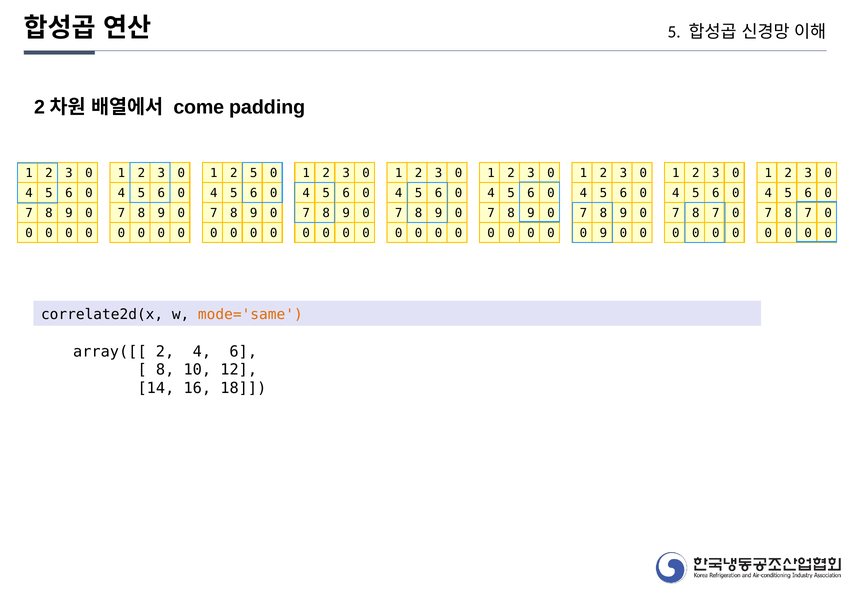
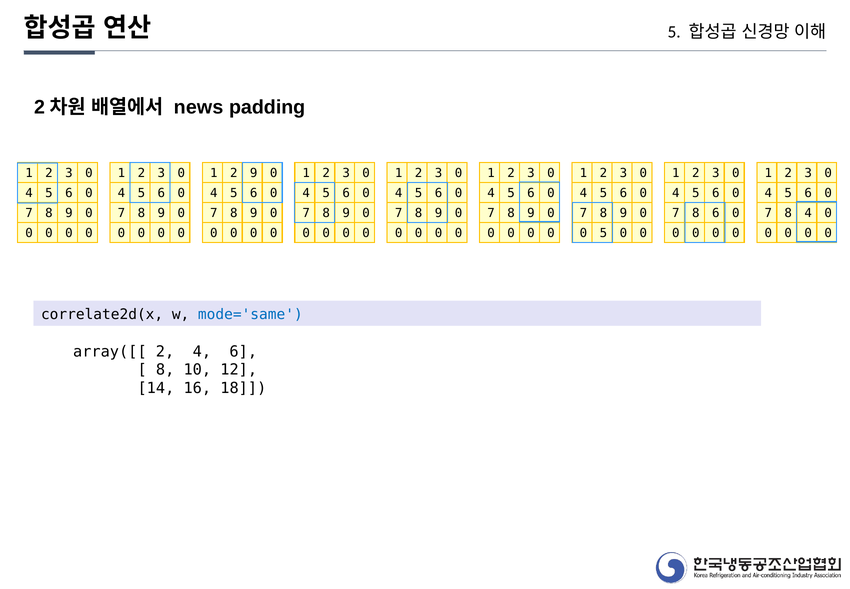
come: come -> news (199, 107)
2 5: 5 -> 9 (254, 173)
7: 7 -> 6 (716, 213)
7: 7 -> 4 (808, 213)
0 9: 9 -> 5 (603, 233)
mode='same colour: orange -> blue (250, 314)
